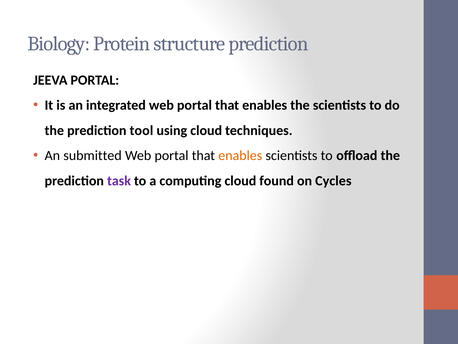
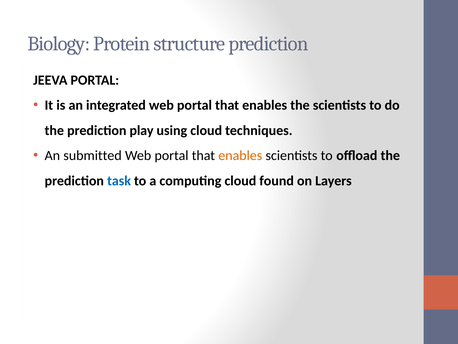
tool: tool -> play (142, 130)
task colour: purple -> blue (119, 181)
Cycles: Cycles -> Layers (333, 181)
